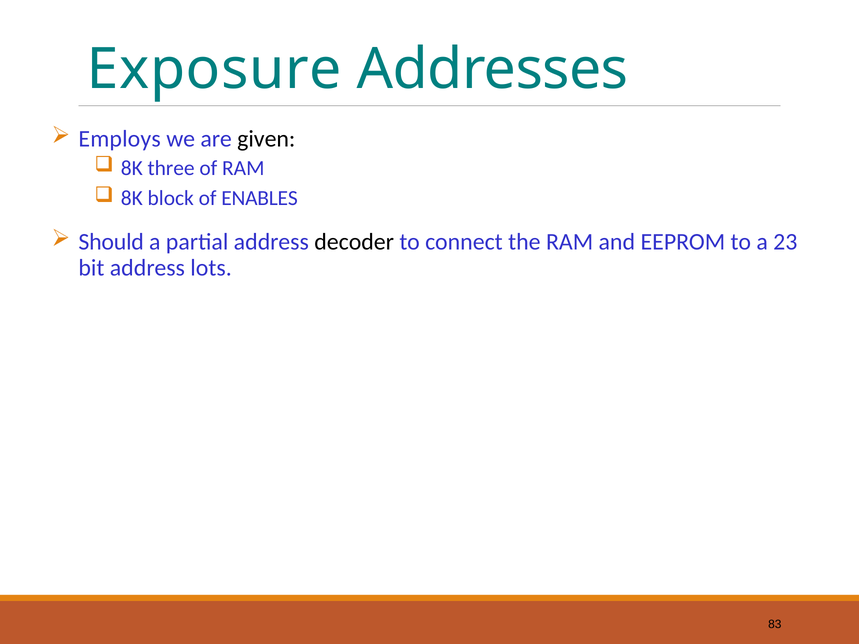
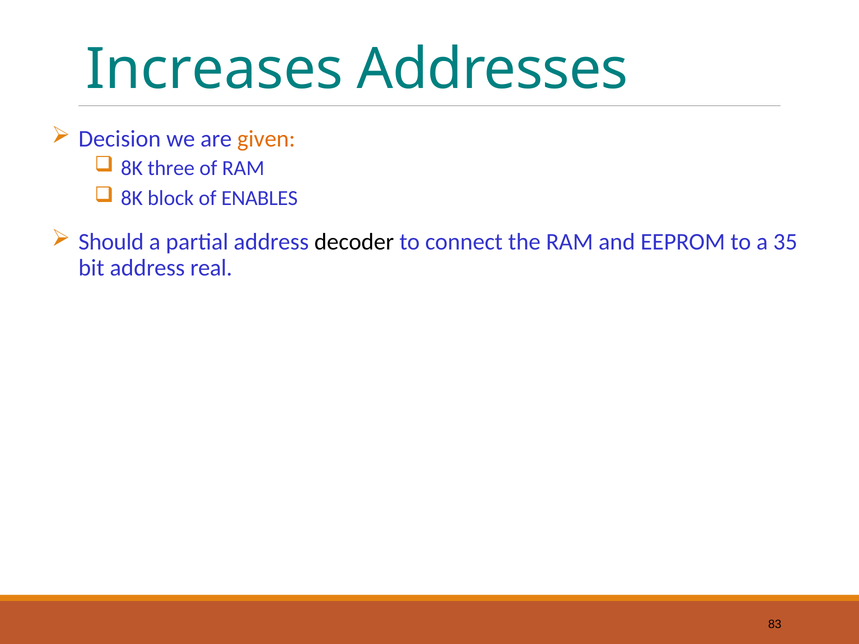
Exposure: Exposure -> Increases (215, 69)
Employs: Employs -> Decision (120, 139)
given colour: black -> orange (266, 139)
23: 23 -> 35 (785, 242)
lots: lots -> real (211, 268)
